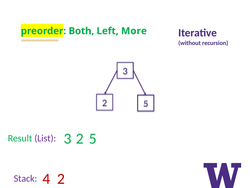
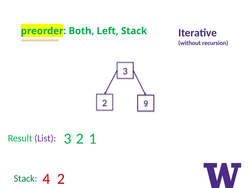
Left More: More -> Stack (134, 31)
5: 5 -> 9 (146, 103)
5: 5 -> 1 (93, 138)
Stack colour: purple -> green (25, 178)
